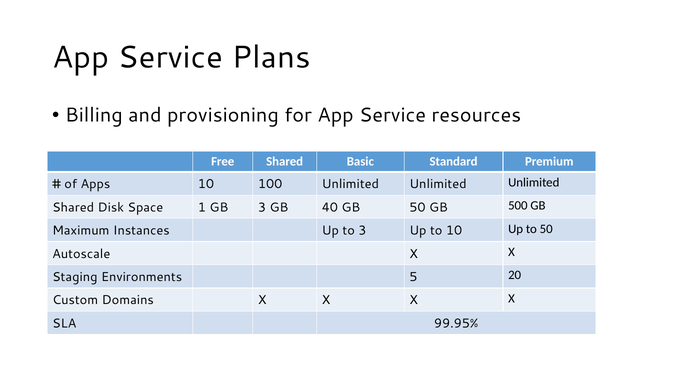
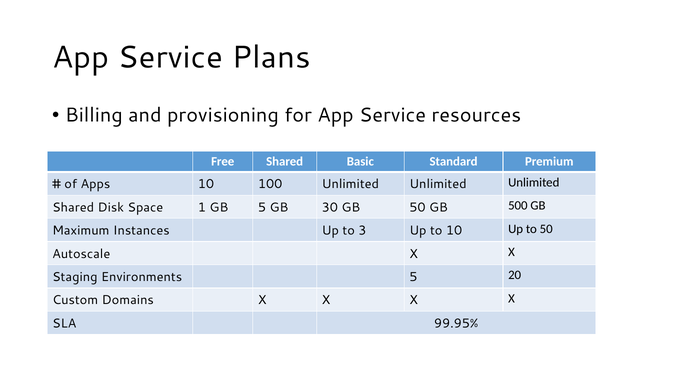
GB 3: 3 -> 5 (262, 208)
40: 40 -> 30 (330, 208)
